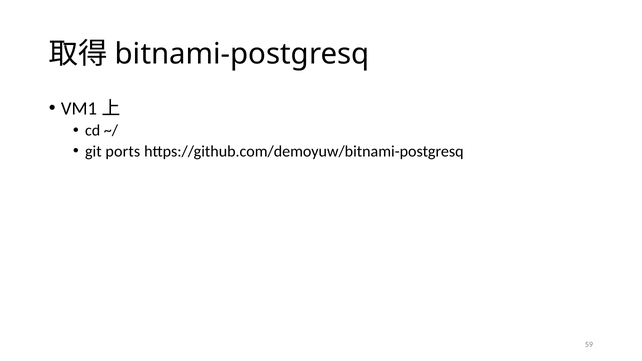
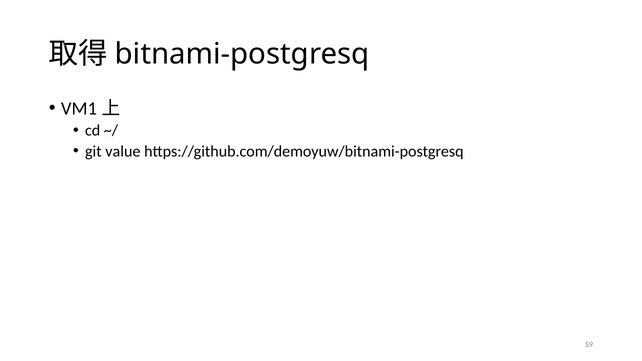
ports: ports -> value (123, 151)
